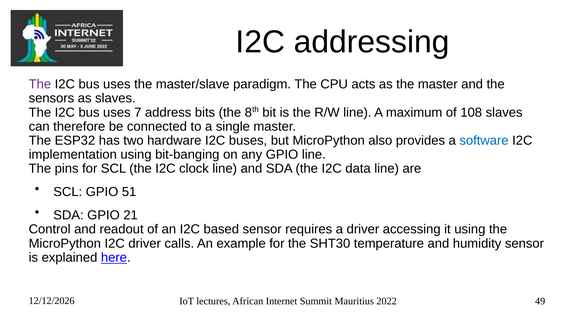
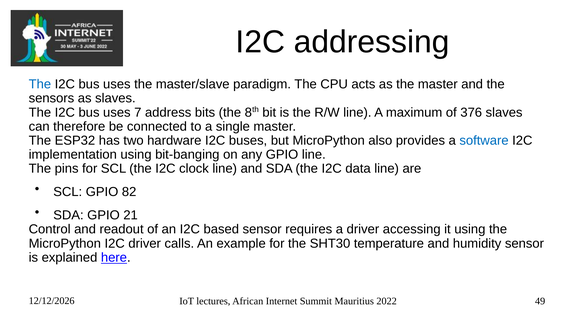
The colour: purple -> blue (40, 84)
108: 108 -> 376 (471, 112)
51: 51 -> 82 (129, 192)
